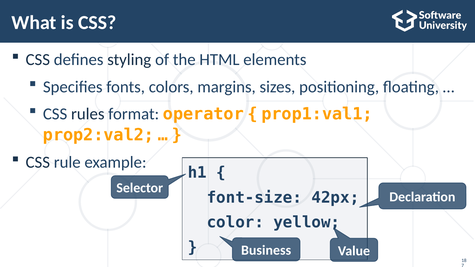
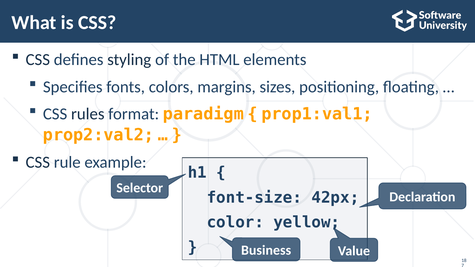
operator: operator -> paradigm (203, 114)
